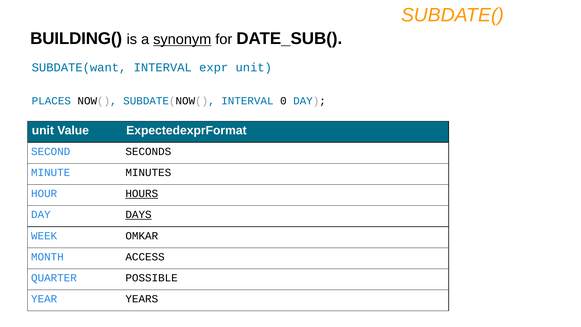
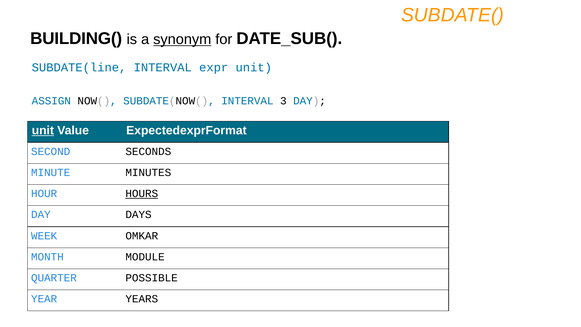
SUBDATE(want: SUBDATE(want -> SUBDATE(line (79, 67)
PLACES: PLACES -> ASSIGN (51, 101)
0: 0 -> 3 (283, 101)
unit underline: none -> present (43, 130)
DAYS underline: present -> none (139, 215)
ACCESS: ACCESS -> MODULE (145, 257)
